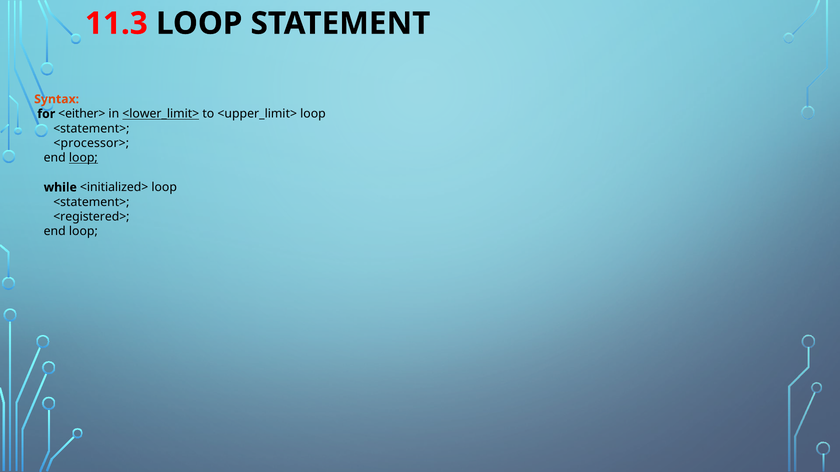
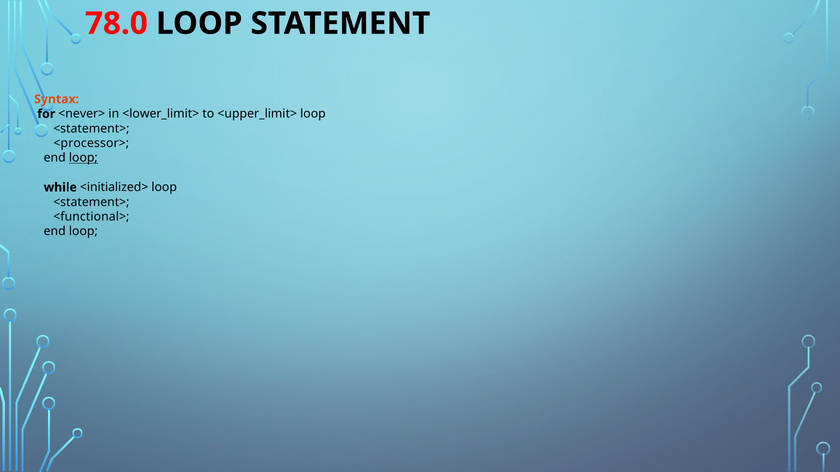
11.3: 11.3 -> 78.0 (116, 23)
<either>: <either> -> <never> (82, 114)
<lower_limit> underline: present -> none (161, 114)
<registered>: <registered> -> <functional> (91, 217)
